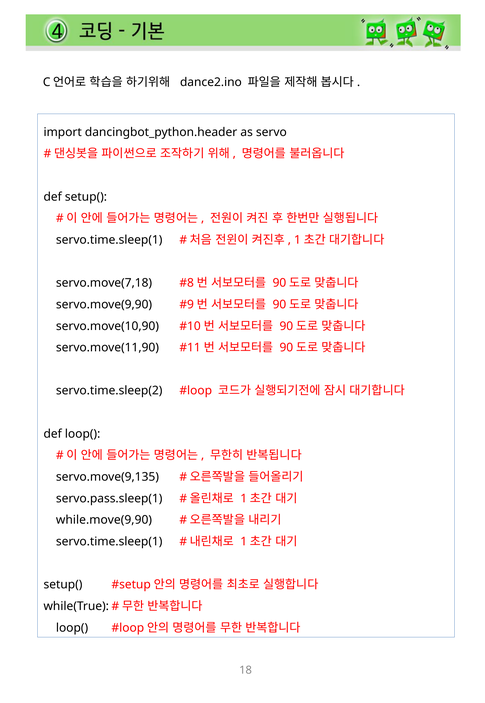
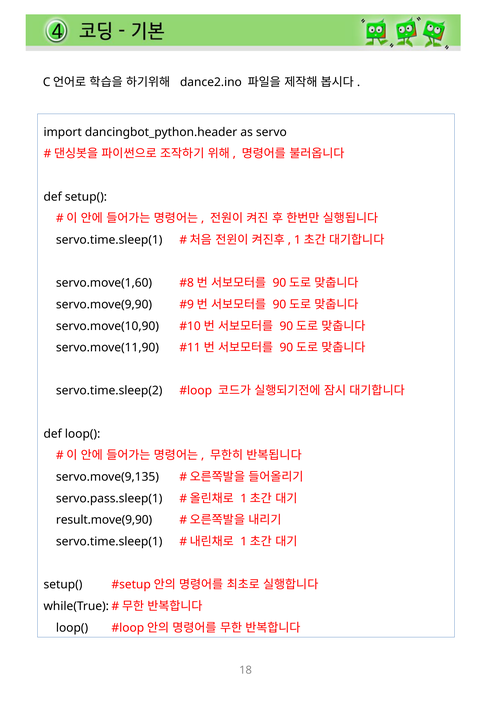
servo.move(7,18: servo.move(7,18 -> servo.move(1,60 (104, 283)
while.move(9,90: while.move(9,90 -> result.move(9,90 (104, 520)
